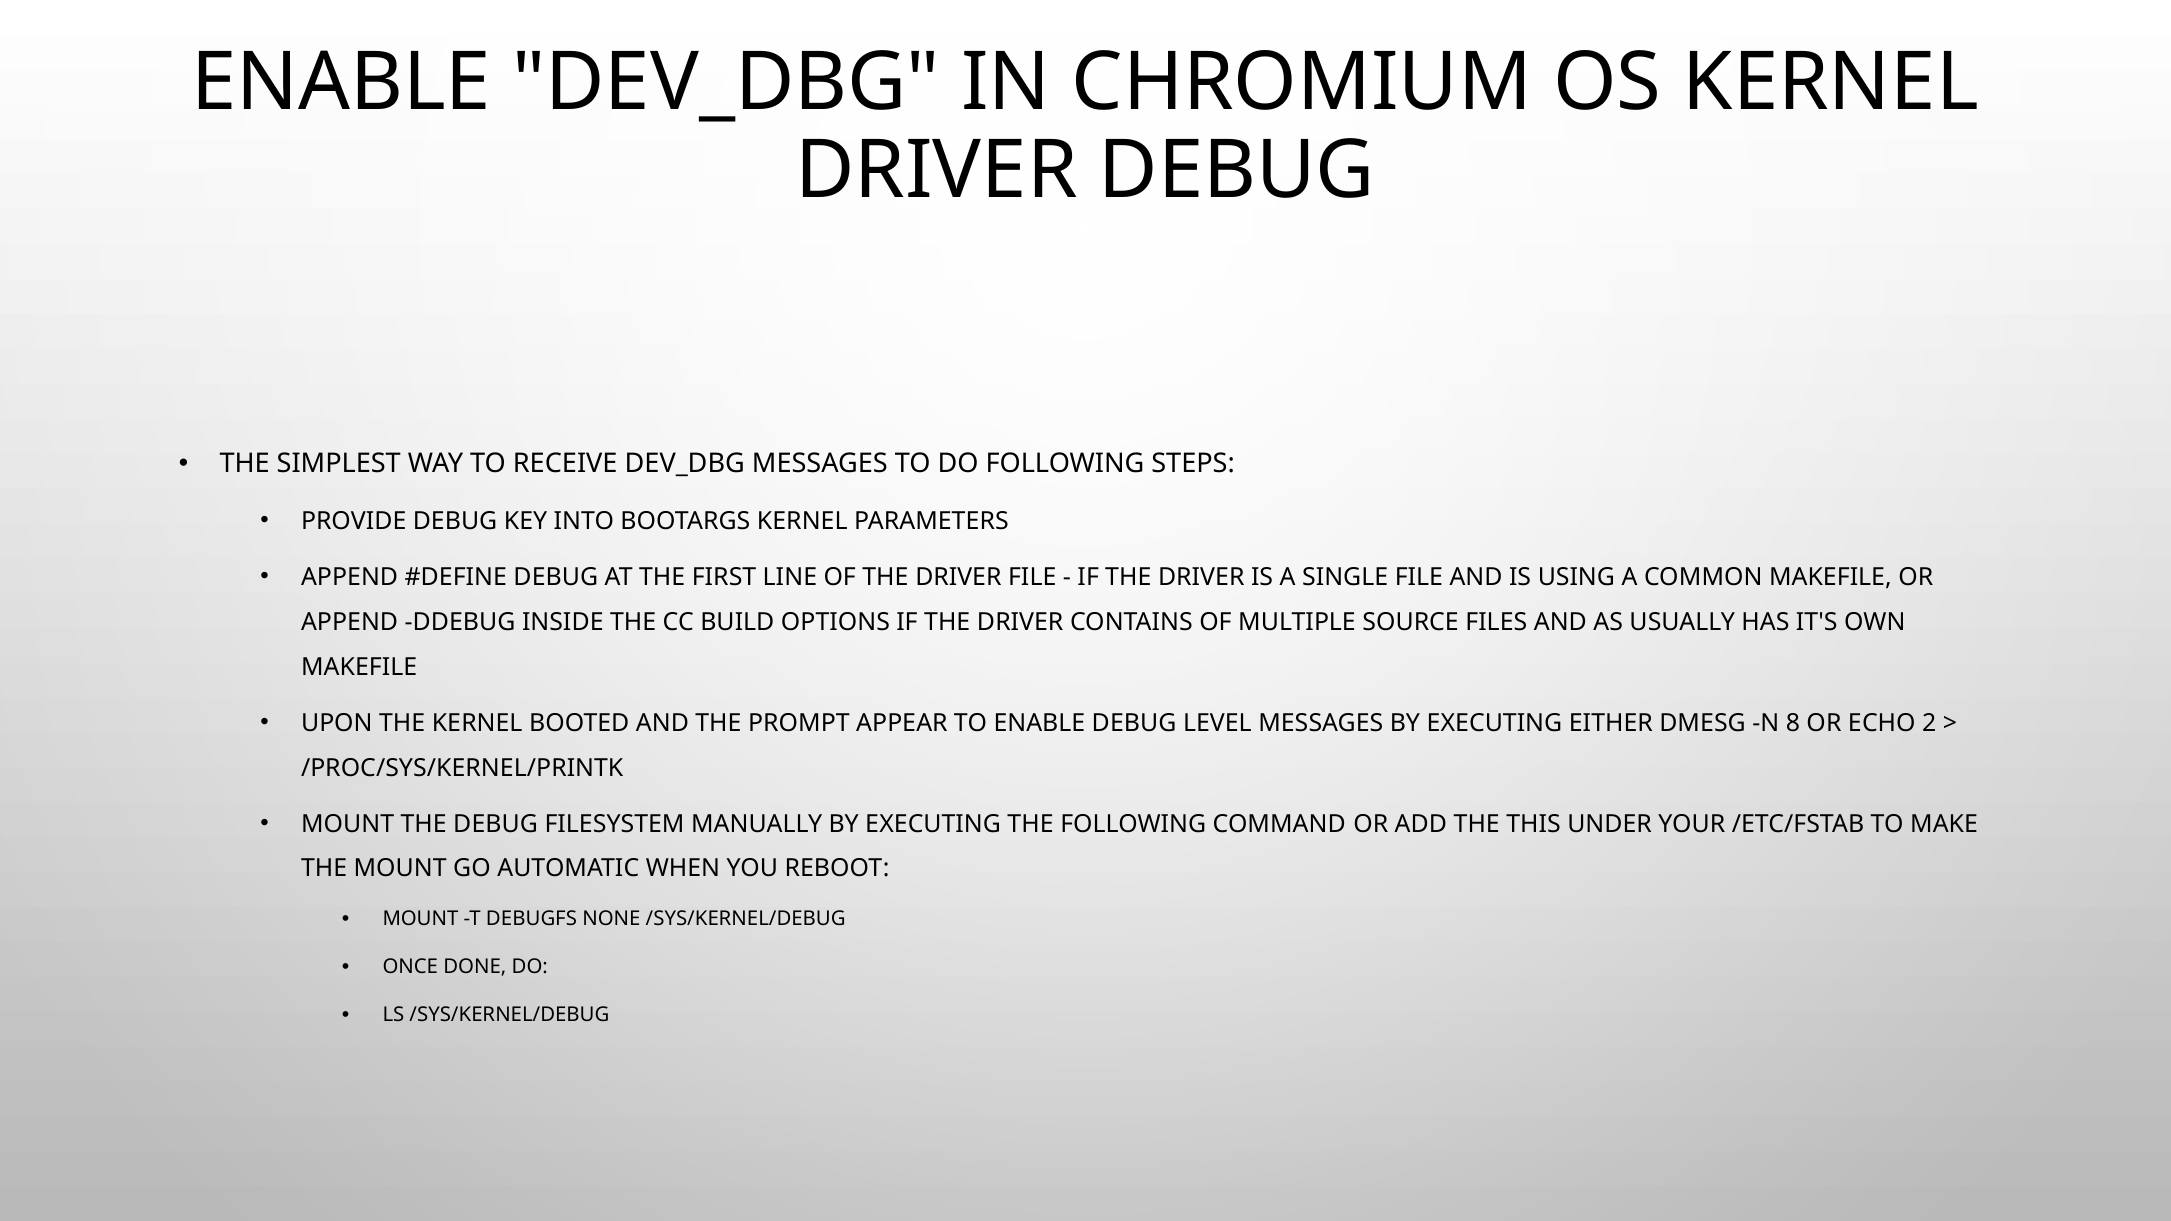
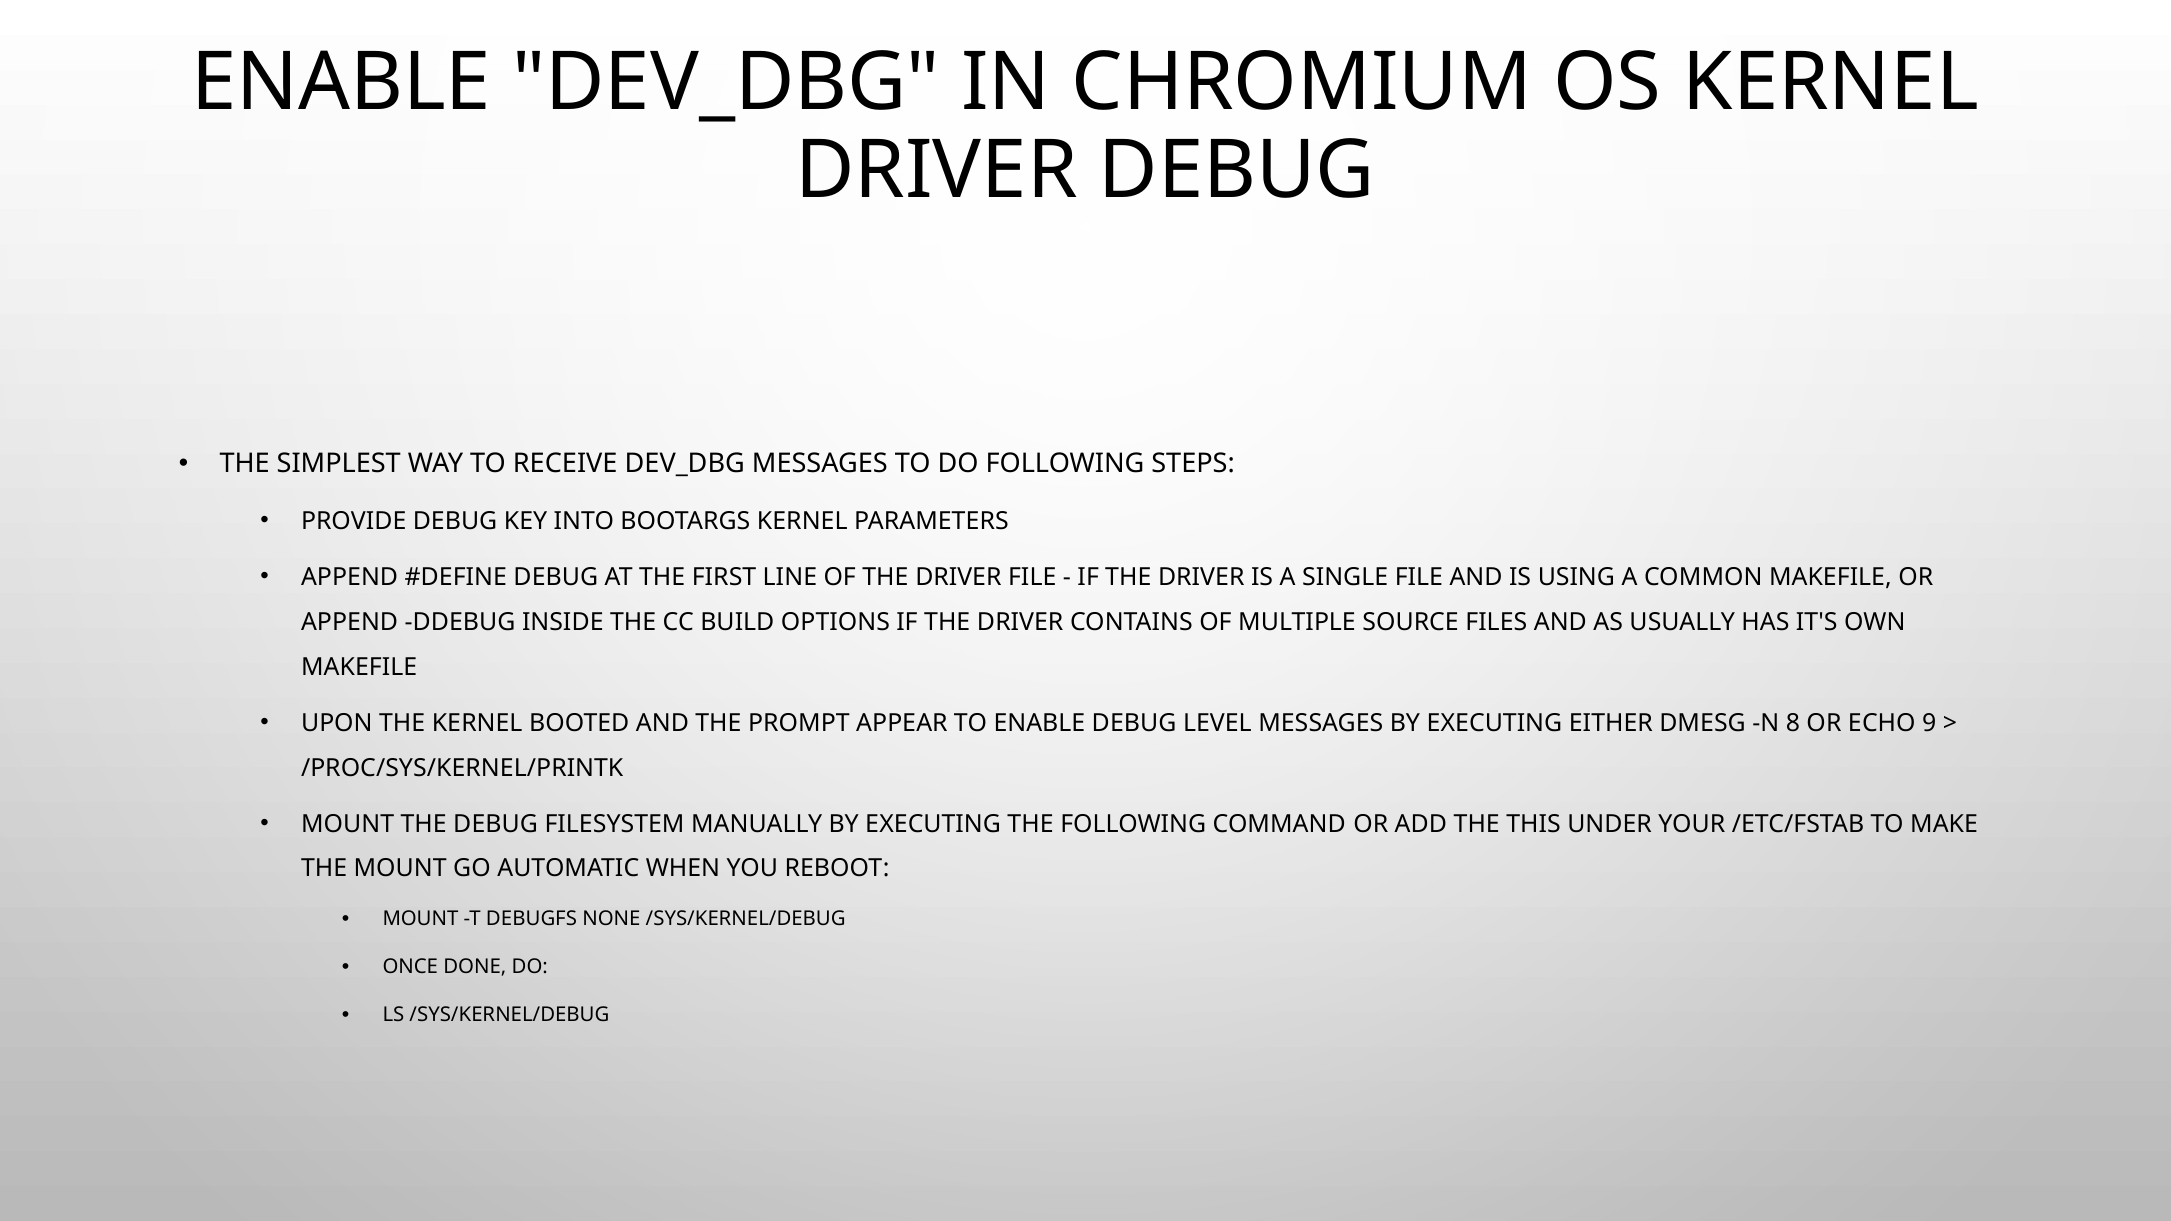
2: 2 -> 9 (1929, 723)
